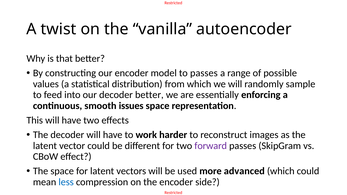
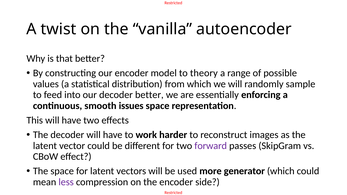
to passes: passes -> theory (204, 73)
advanced: advanced -> generator (244, 171)
less colour: blue -> purple (66, 182)
